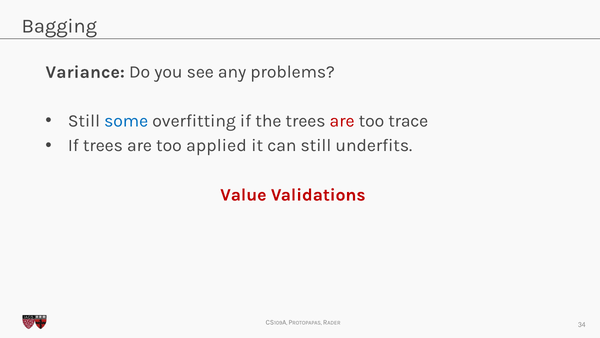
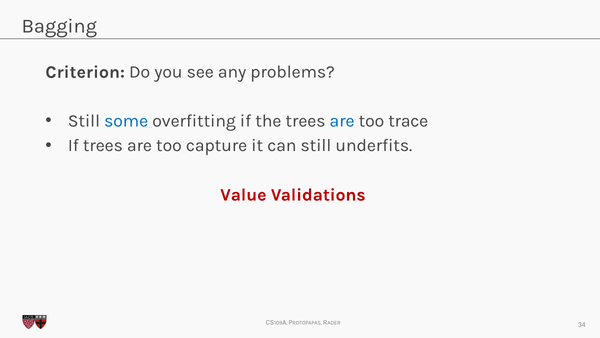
Variance: Variance -> Criterion (85, 72)
are colour: red -> blue (342, 121)
applied: applied -> capture (217, 145)
